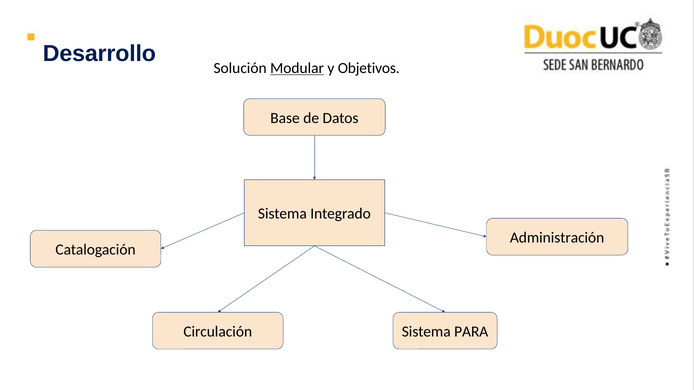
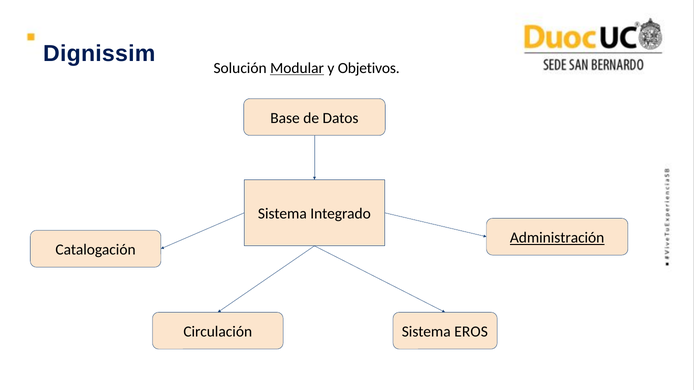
Desarrollo: Desarrollo -> Dignissim (99, 54)
Administración underline: none -> present (557, 238)
PARA: PARA -> EROS (471, 332)
